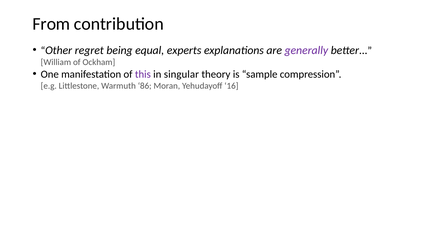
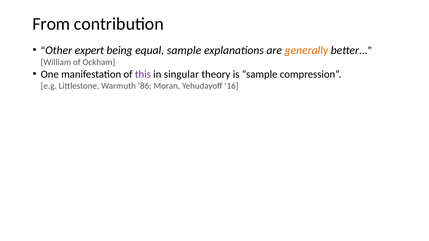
regret: regret -> expert (89, 50)
equal experts: experts -> sample (184, 50)
generally colour: purple -> orange (306, 50)
